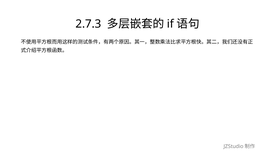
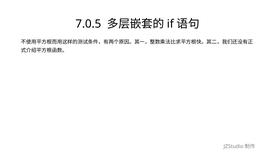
2.7.3: 2.7.3 -> 7.0.5 (88, 24)
